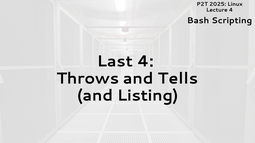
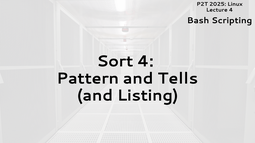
Last: Last -> Sort (115, 61)
Throws: Throws -> Pattern (88, 79)
